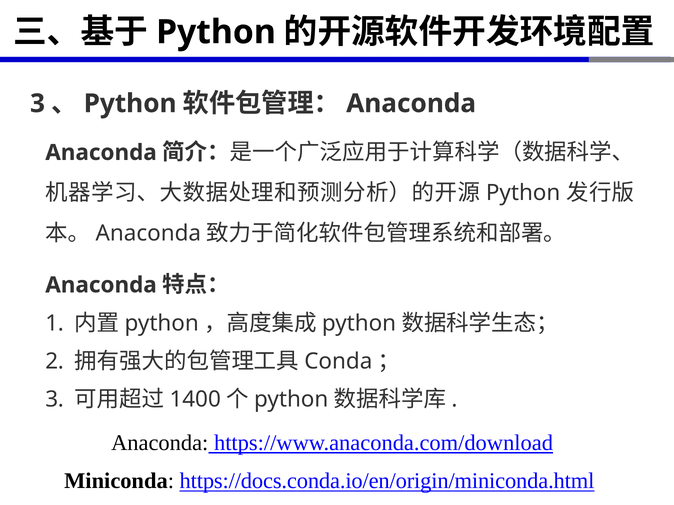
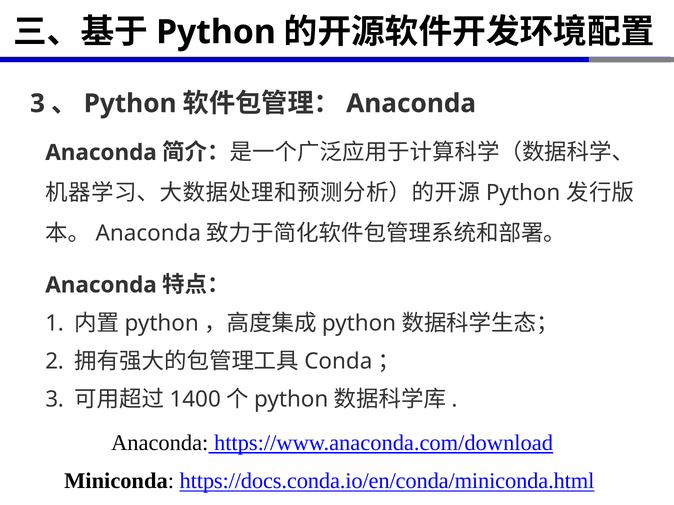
https://docs.conda.io/en/origin/miniconda.html: https://docs.conda.io/en/origin/miniconda.html -> https://docs.conda.io/en/conda/miniconda.html (387, 482)
